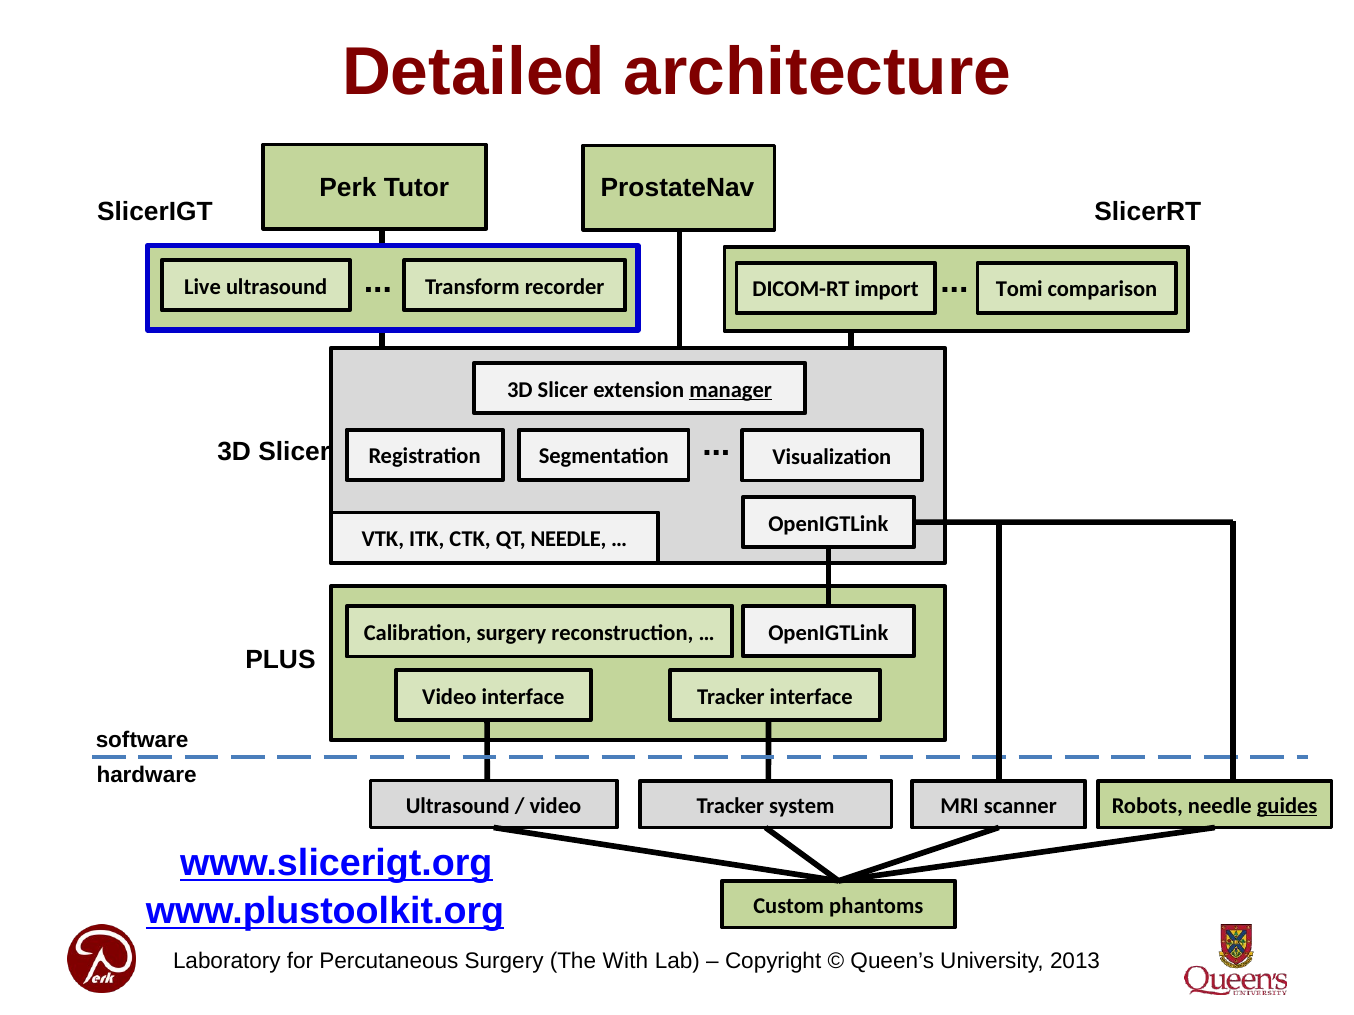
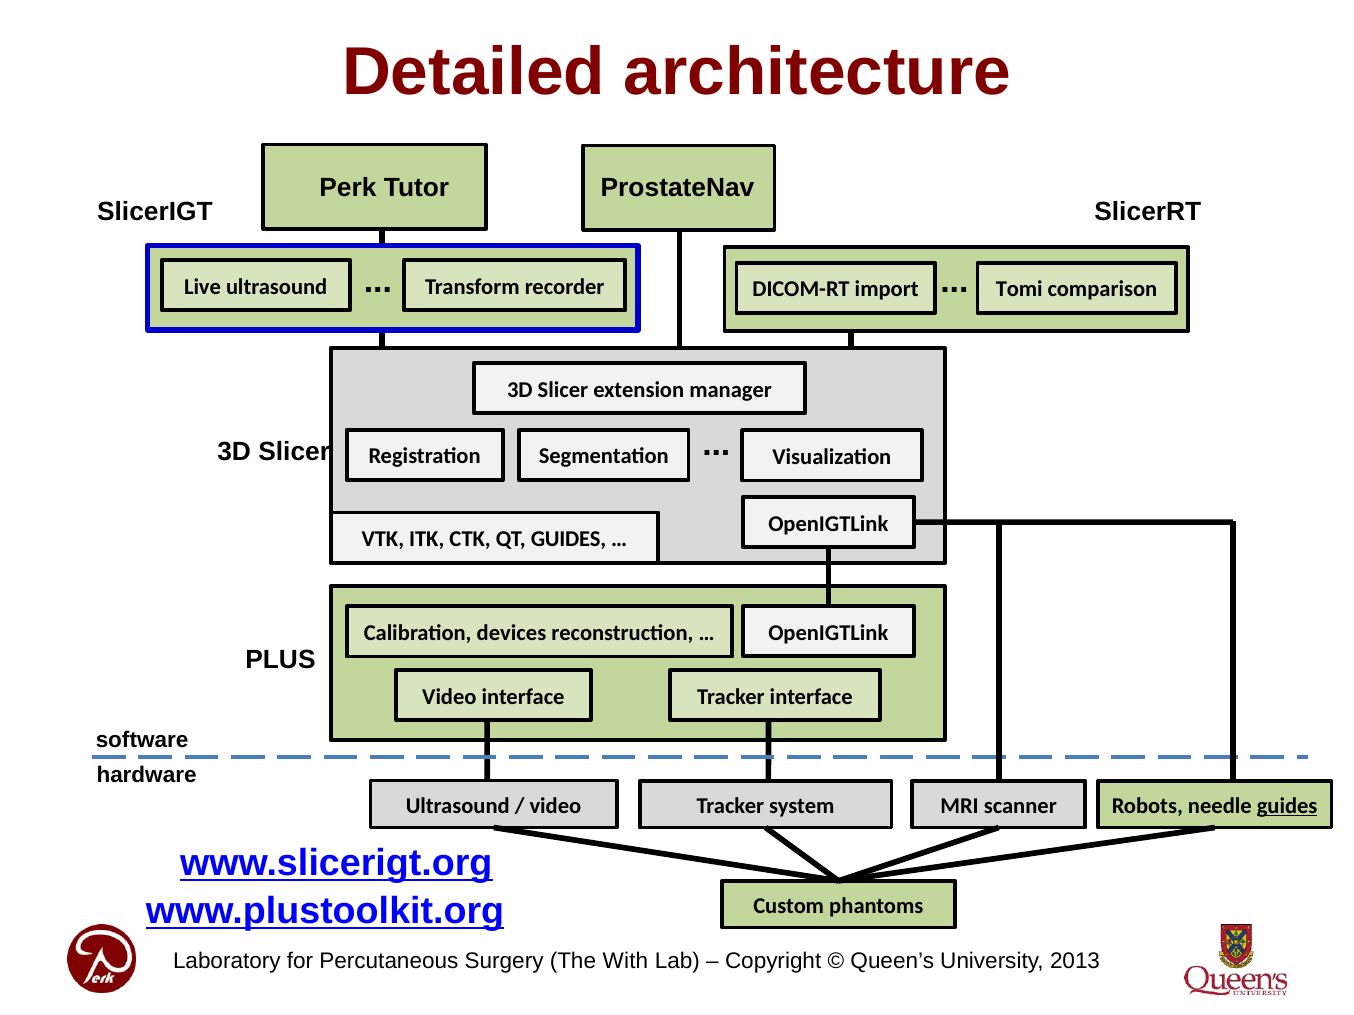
manager underline: present -> none (731, 390)
QT NEEDLE: NEEDLE -> GUIDES (568, 539)
Calibration surgery: surgery -> devices (512, 633)
